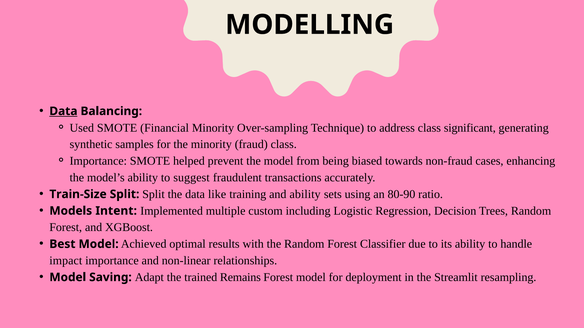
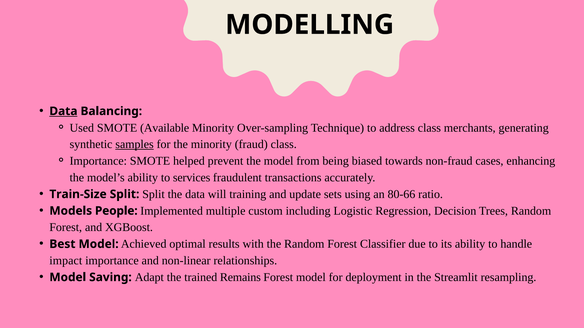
Financial: Financial -> Available (165, 128)
significant: significant -> merchants (470, 128)
samples underline: none -> present (135, 145)
suggest: suggest -> services (192, 178)
like: like -> will (217, 194)
and ability: ability -> update (305, 194)
80-90: 80-90 -> 80-66 (401, 194)
Intent: Intent -> People (116, 211)
